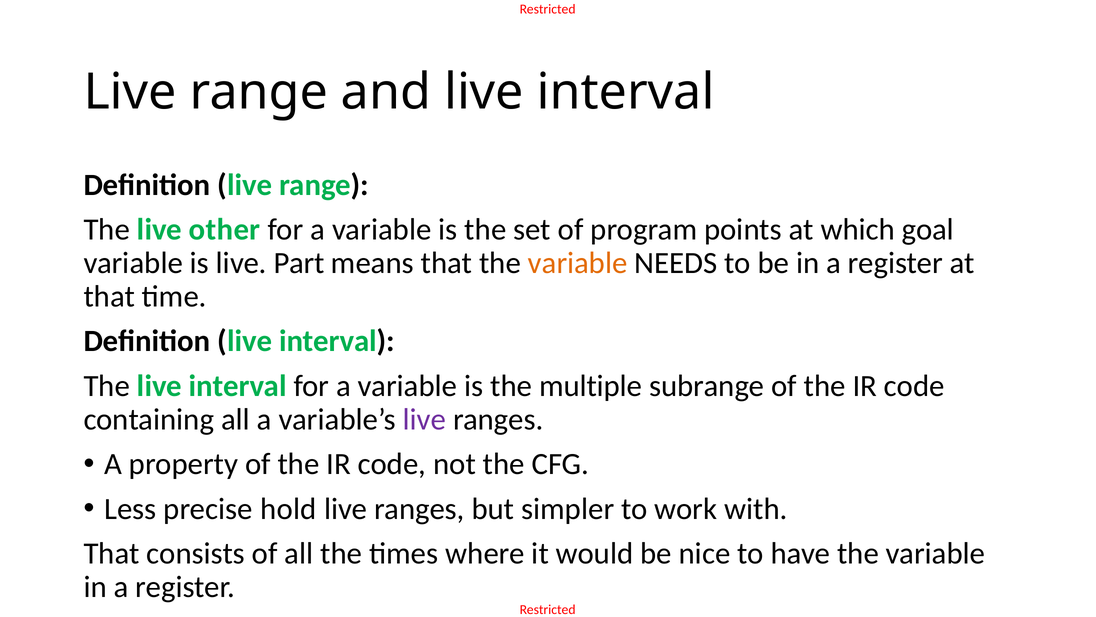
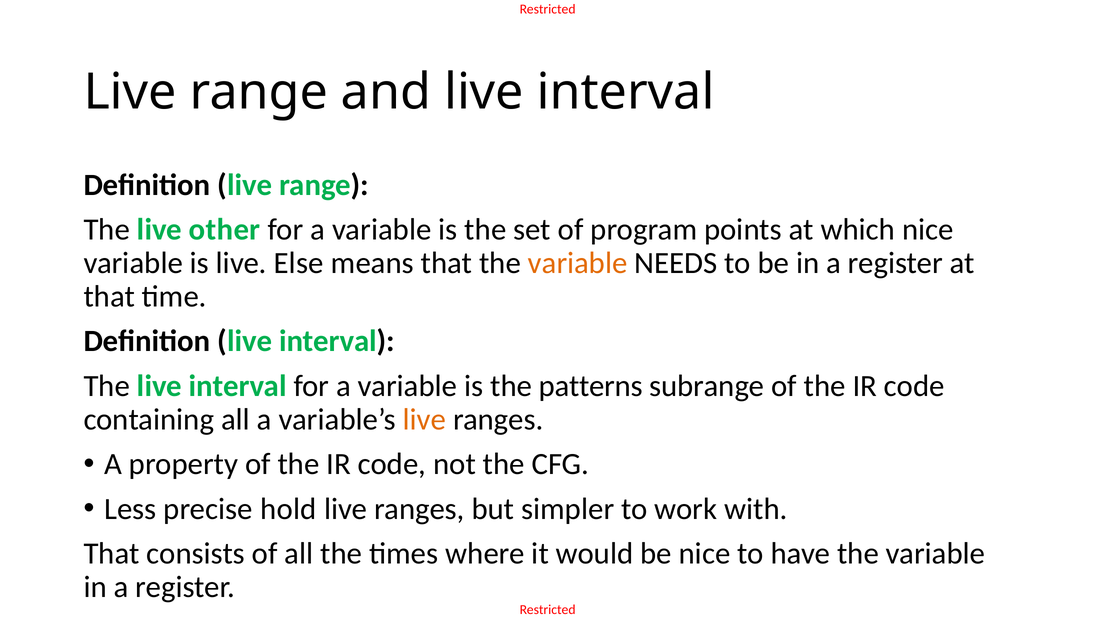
which goal: goal -> nice (928, 229)
Part: Part -> Else (299, 263)
multiple: multiple -> patterns (591, 386)
live colour: purple -> orange (425, 419)
